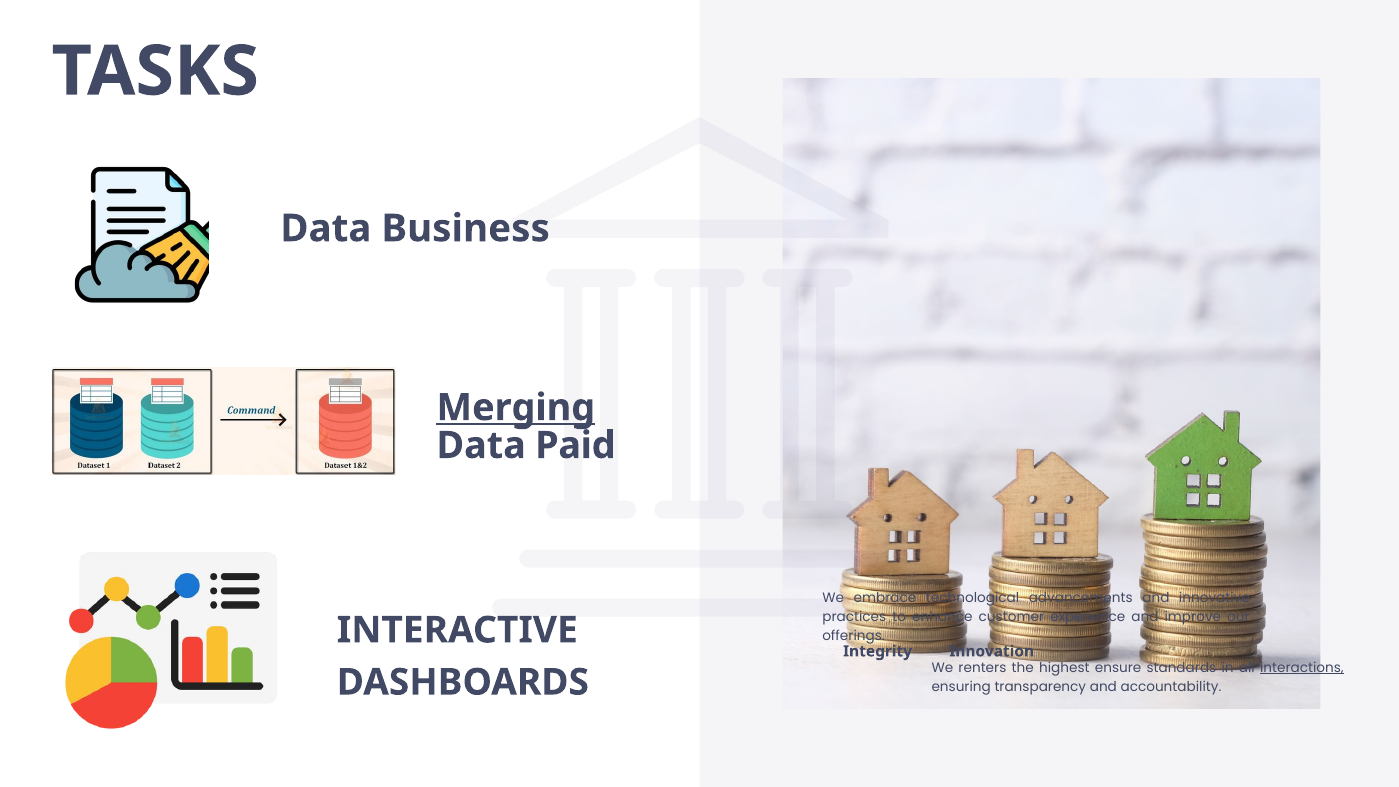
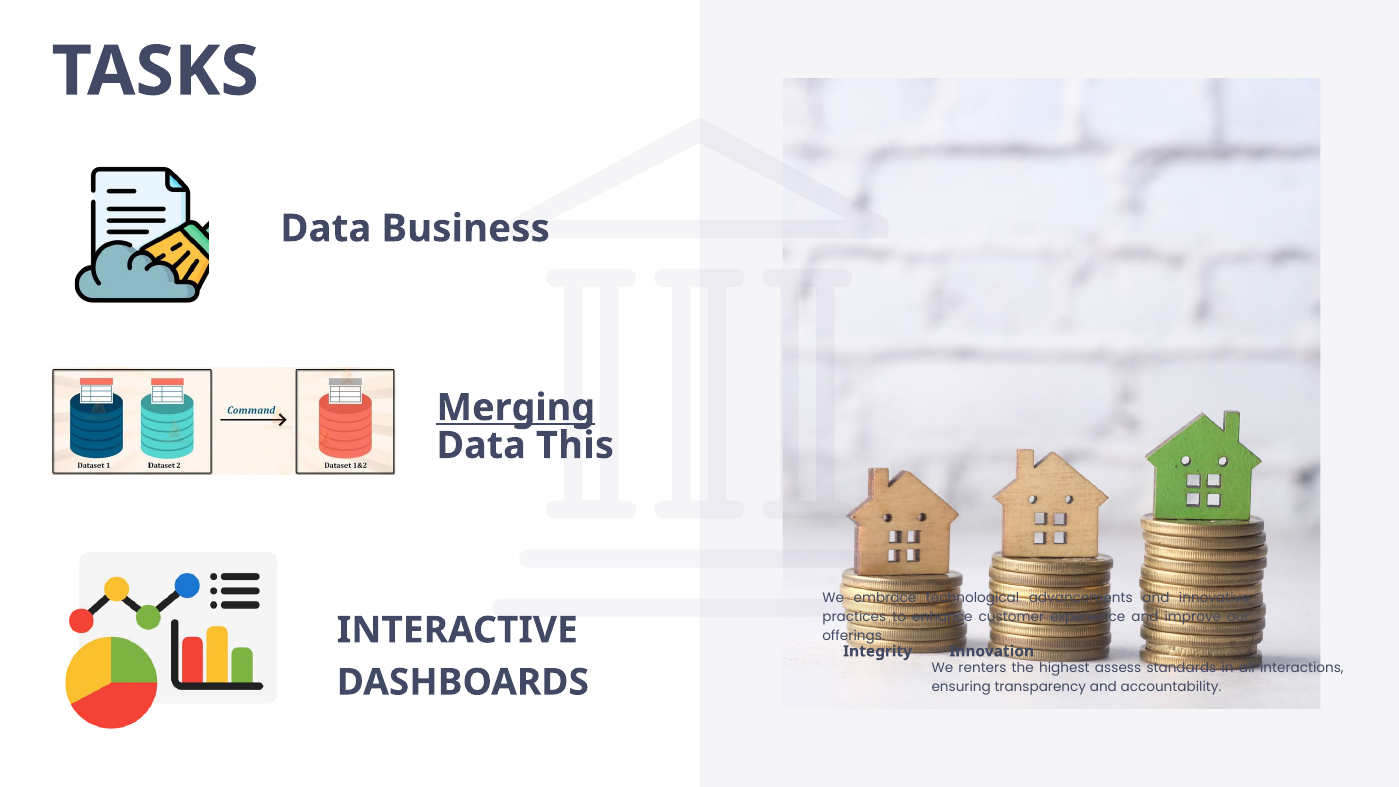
Paid: Paid -> This (575, 445)
ensure: ensure -> assess (1118, 668)
interactions underline: present -> none (1302, 668)
